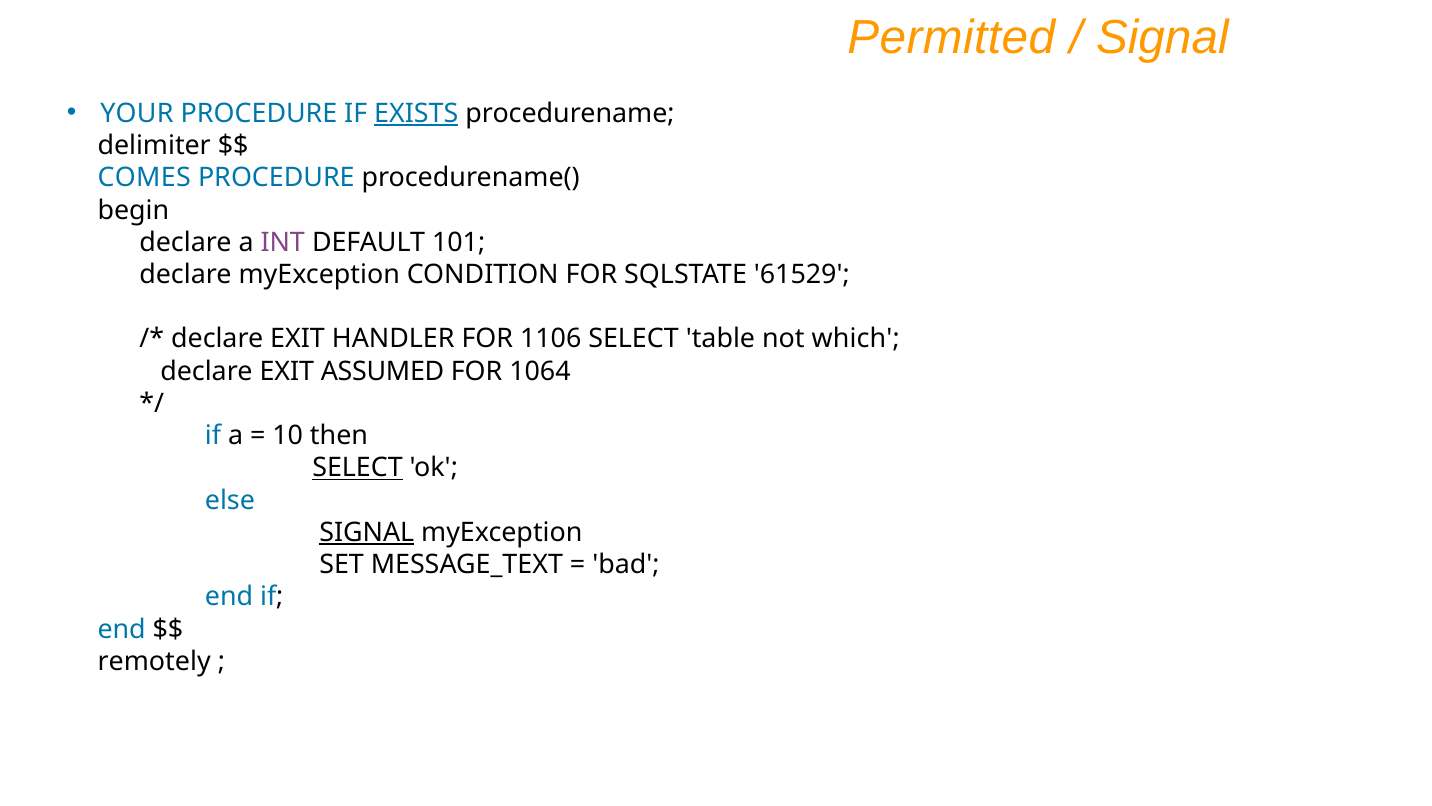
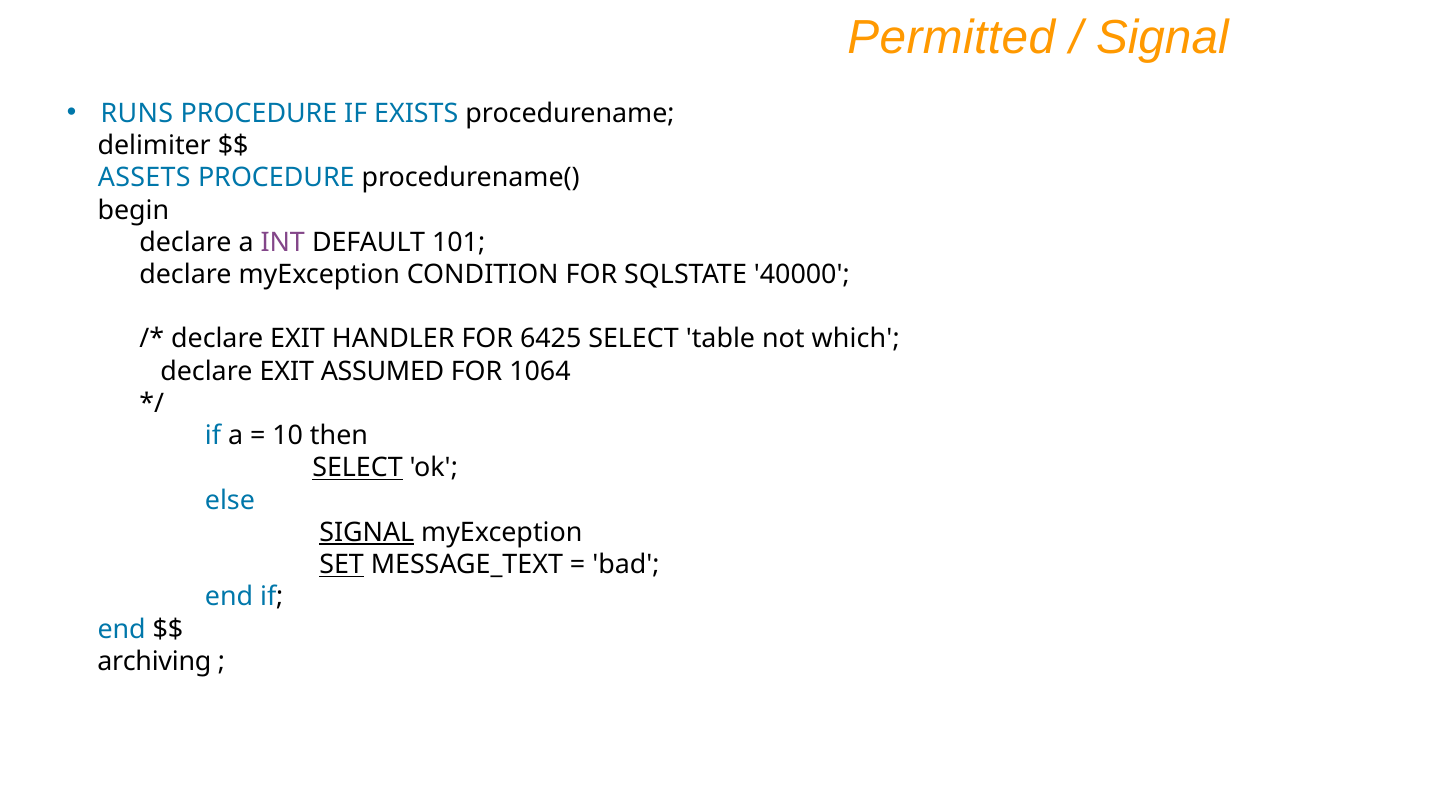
YOUR: YOUR -> RUNS (137, 113)
EXISTS underline: present -> none (416, 113)
COMES: COMES -> ASSETS (144, 178)
61529: 61529 -> 40000 (802, 274)
1106: 1106 -> 6425 (551, 339)
SET underline: none -> present (342, 564)
remotely: remotely -> archiving (154, 661)
